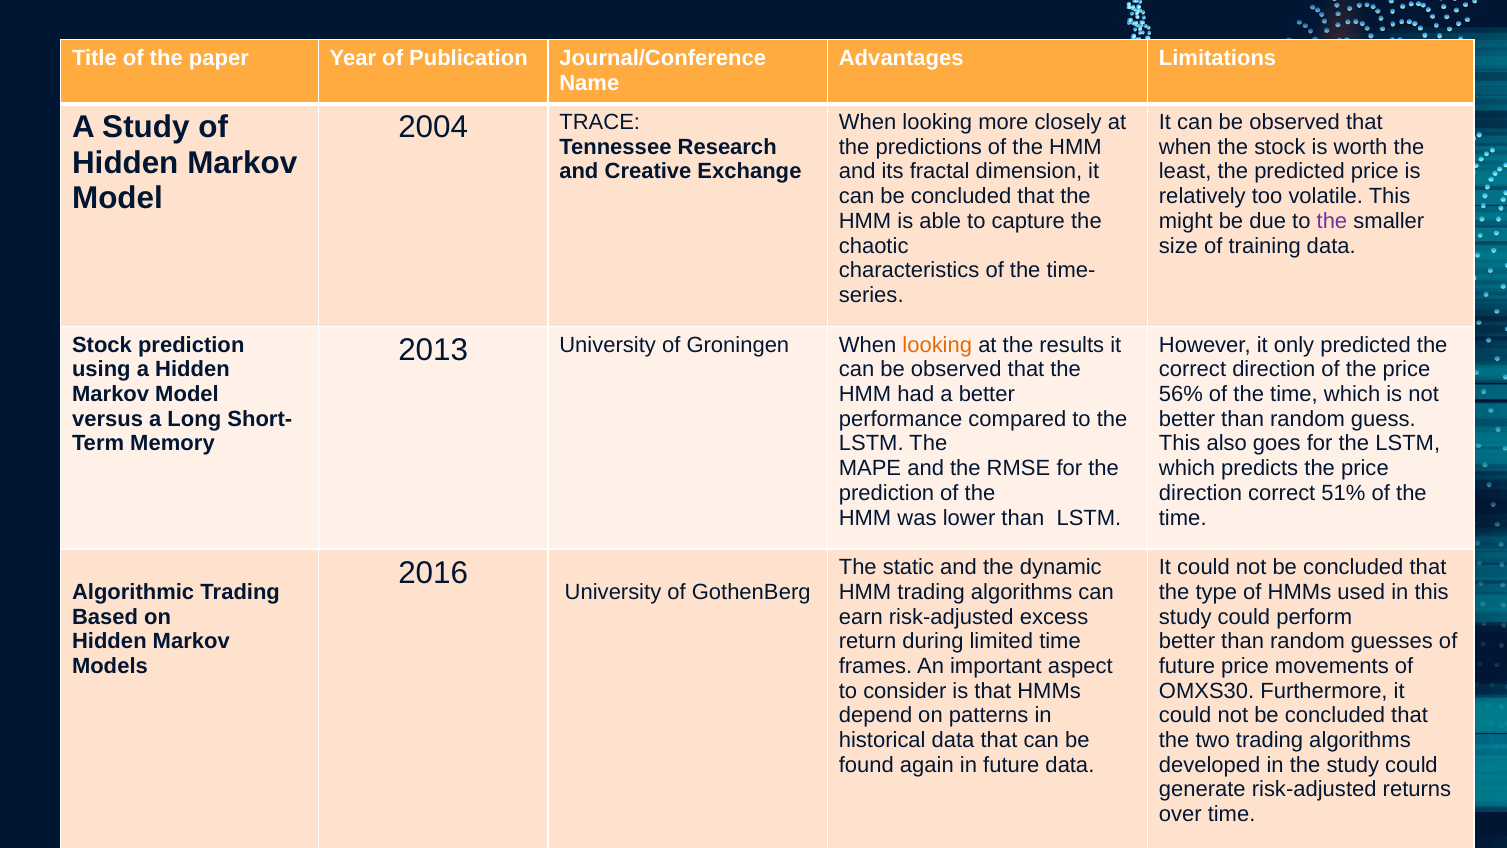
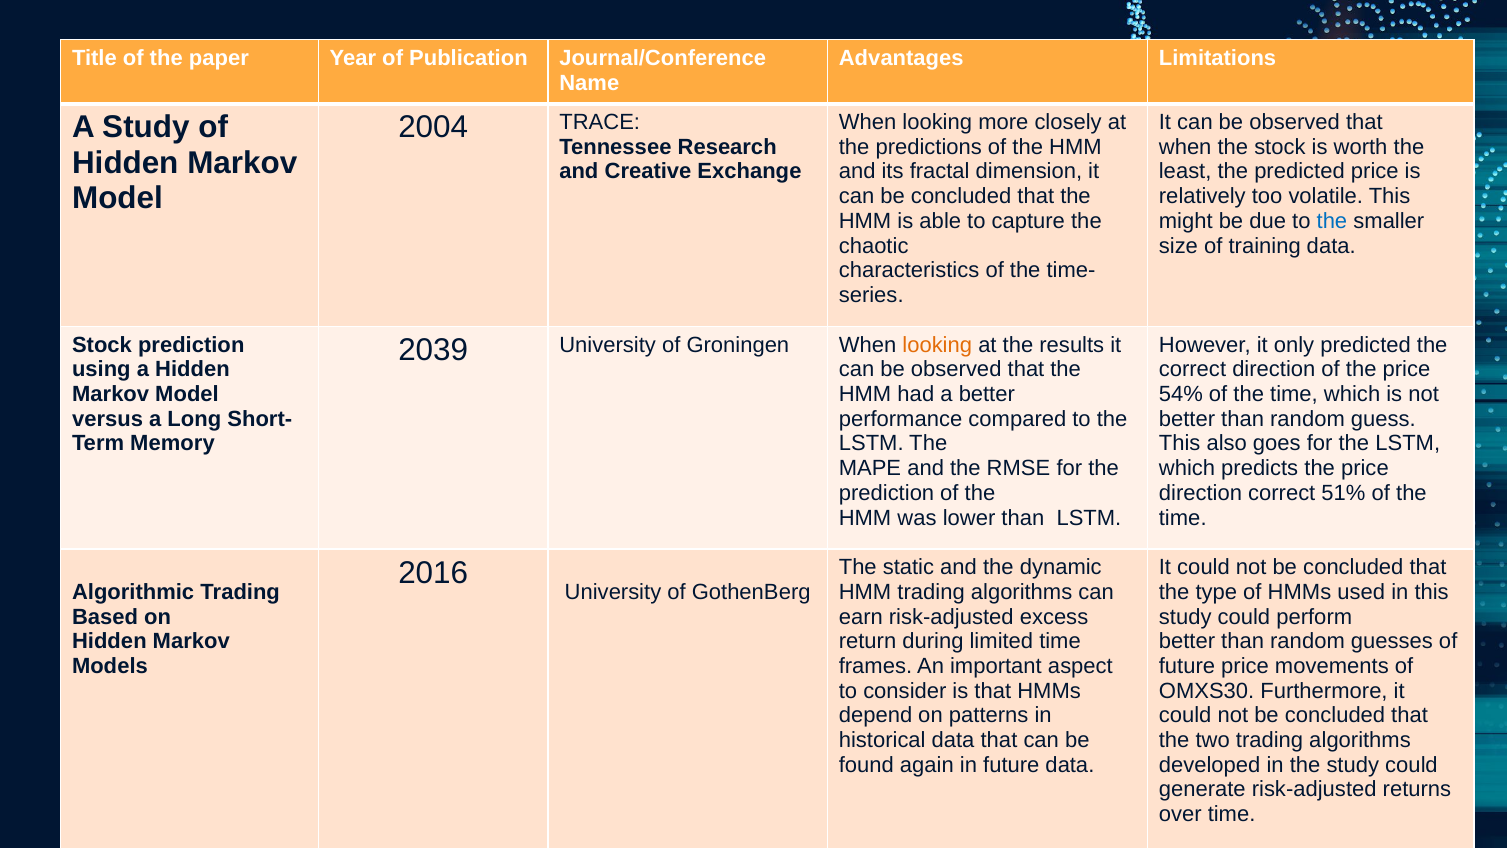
the colour: purple -> blue (1332, 221)
2013: 2013 -> 2039 (433, 350)
56%: 56% -> 54% (1181, 394)
